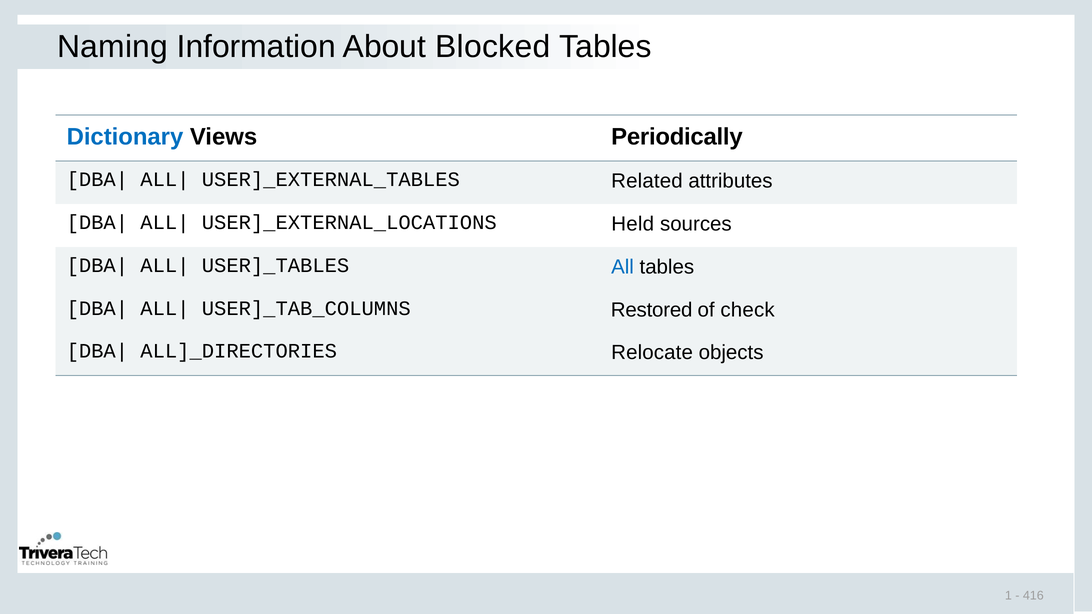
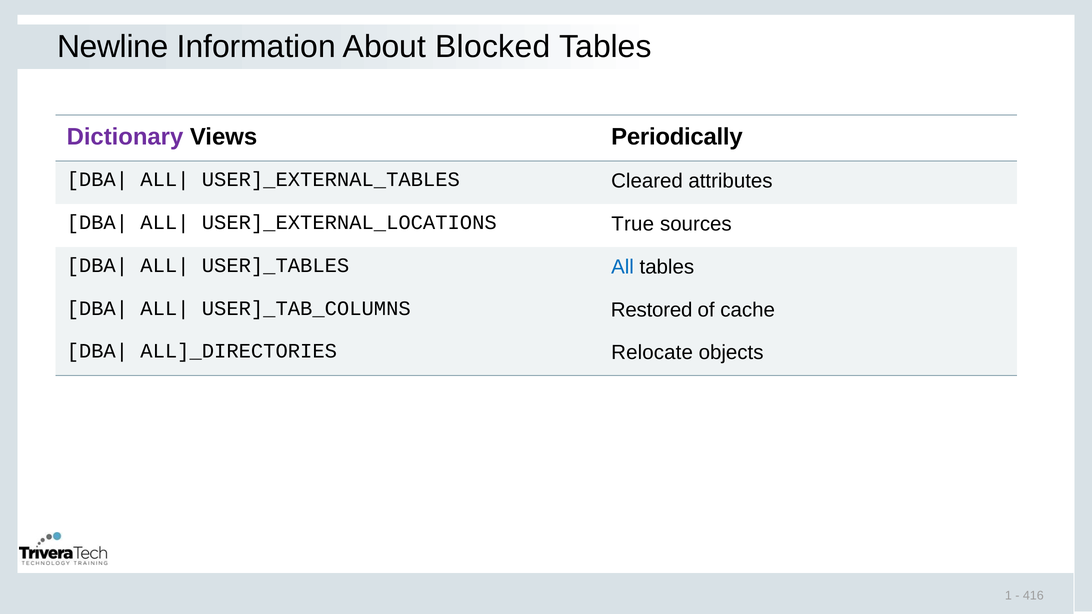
Naming: Naming -> Newline (113, 47)
Dictionary colour: blue -> purple (125, 137)
Related: Related -> Cleared (647, 181)
Held: Held -> True (633, 224)
check: check -> cache (748, 310)
